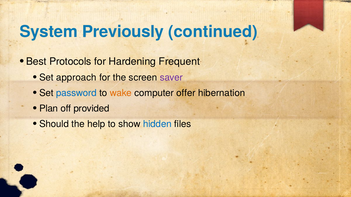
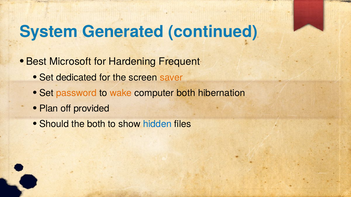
Previously: Previously -> Generated (123, 32)
Protocols: Protocols -> Microsoft (70, 62)
approach: approach -> dedicated (76, 78)
saver colour: purple -> orange (171, 78)
password colour: blue -> orange (76, 93)
computer offer: offer -> both (186, 93)
the help: help -> both (96, 124)
